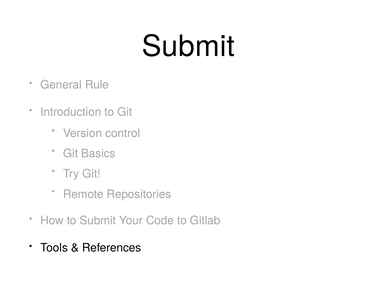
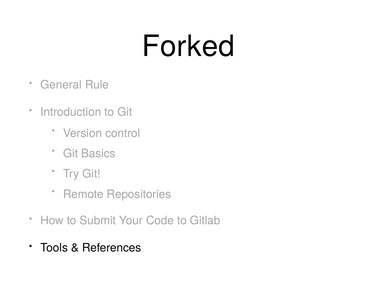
Submit: Submit -> Forked (188, 46)
